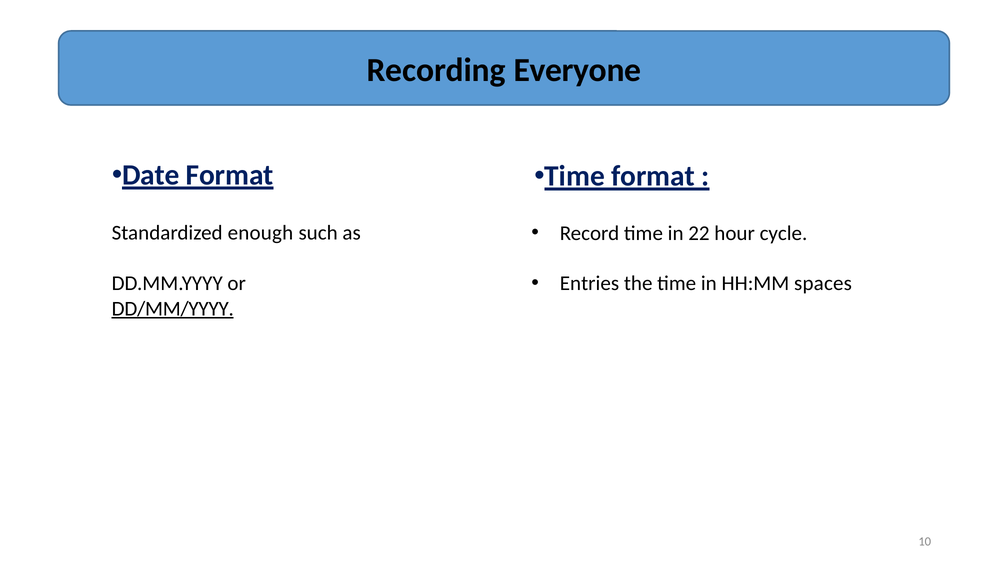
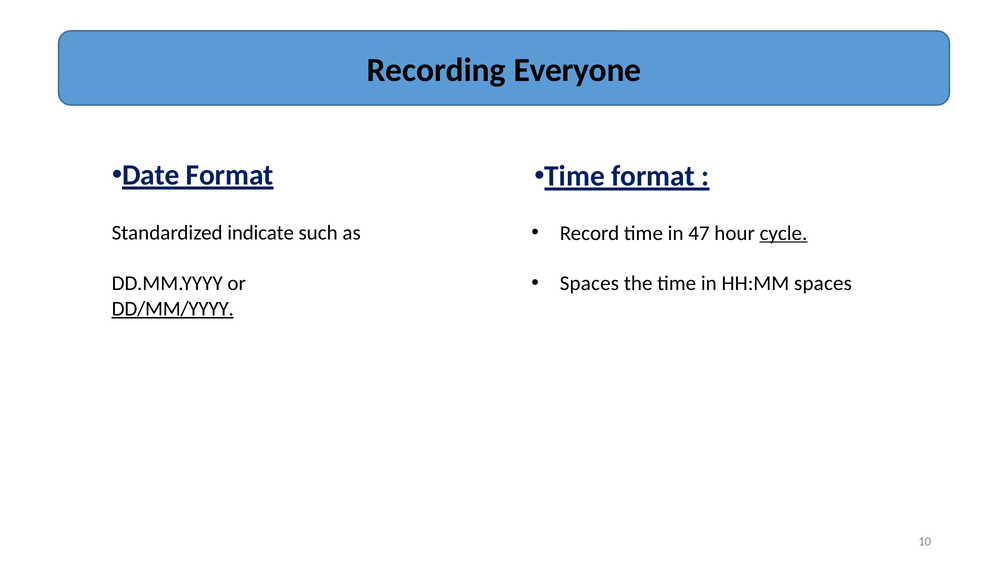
22: 22 -> 47 (699, 233)
cycle underline: none -> present (783, 233)
enough: enough -> indicate (261, 233)
Entries: Entries -> Spaces (589, 283)
